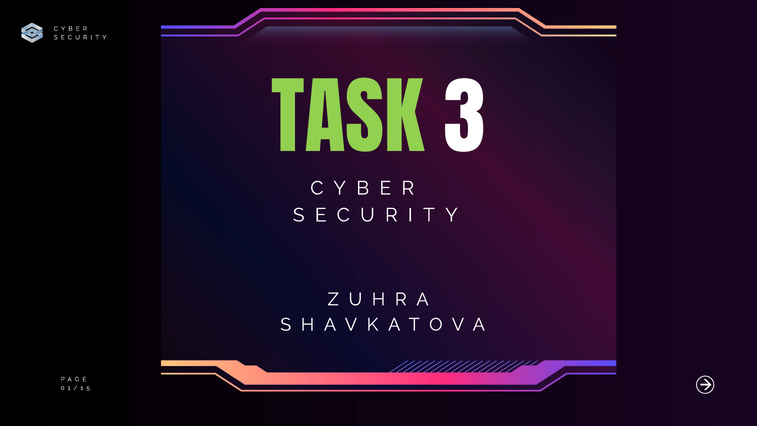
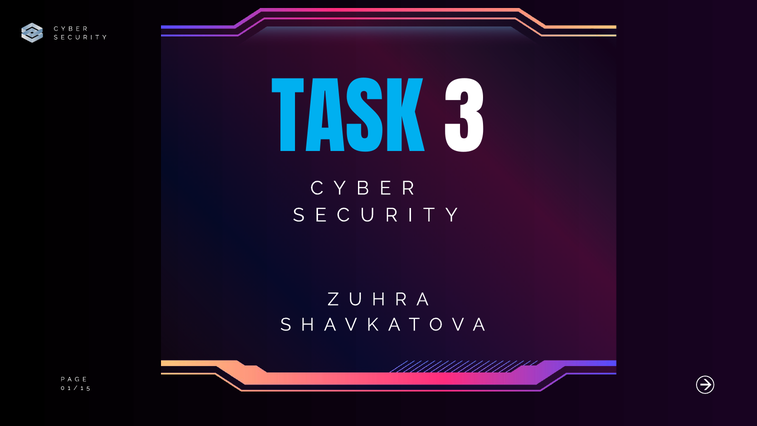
TASK colour: light green -> light blue (348, 123)
